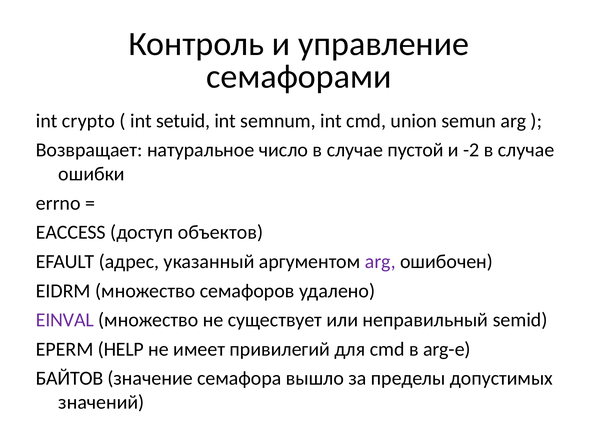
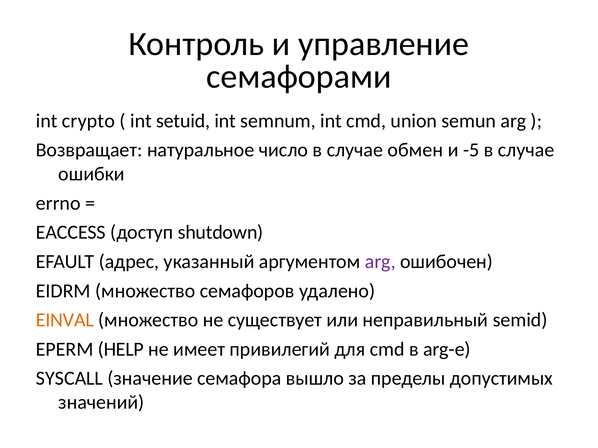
пустой: пустой -> обмен (415, 150)
-2: -2 -> -5 (471, 150)
объектов: объектов -> shutdown (221, 233)
EINVAL colour: purple -> orange (65, 320)
БАЙТОВ: БАЙТОВ -> SYSCALL (69, 379)
